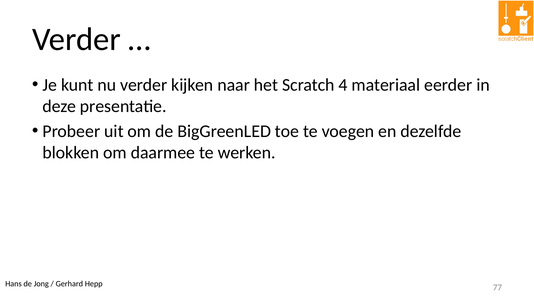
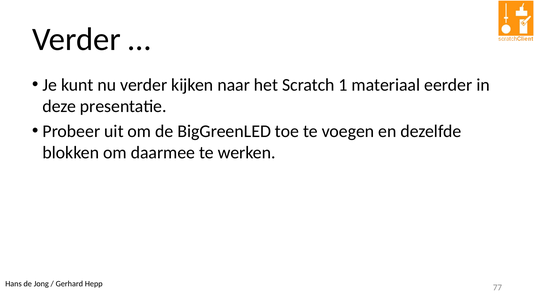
4: 4 -> 1 (343, 85)
